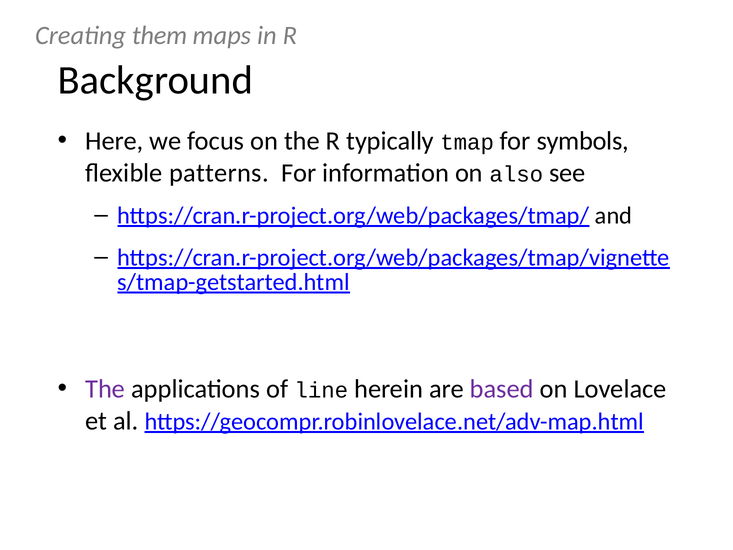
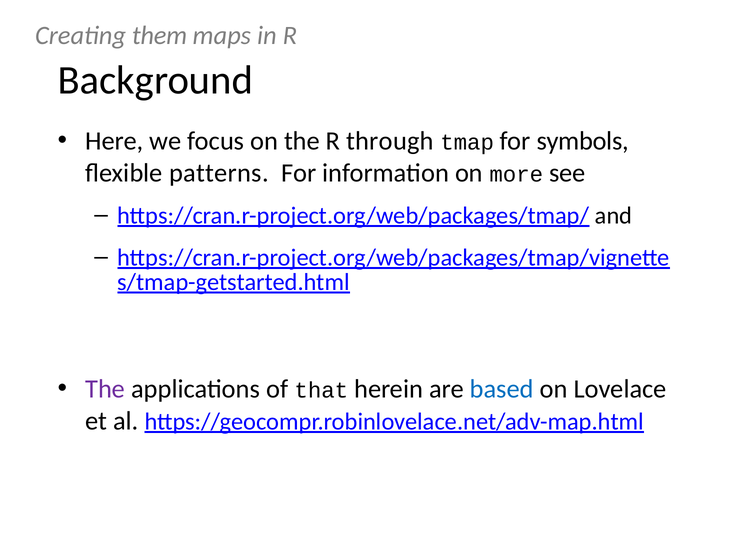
typically: typically -> through (390, 141)
also: also -> more (516, 174)
line: line -> that (321, 390)
based colour: purple -> blue (502, 389)
